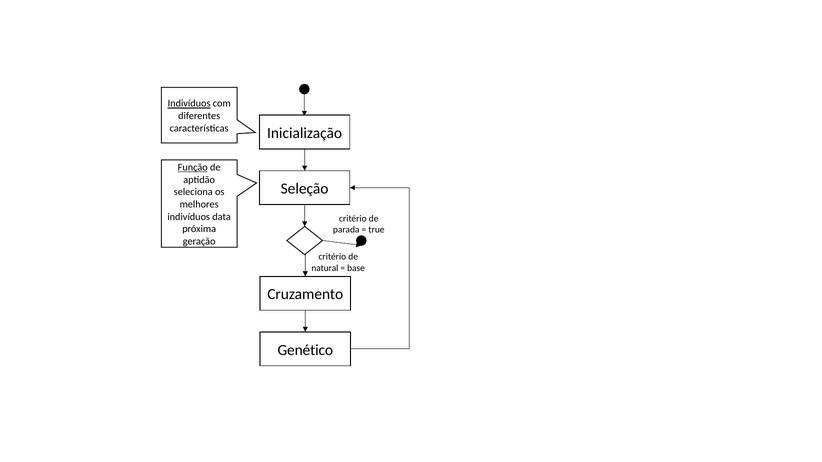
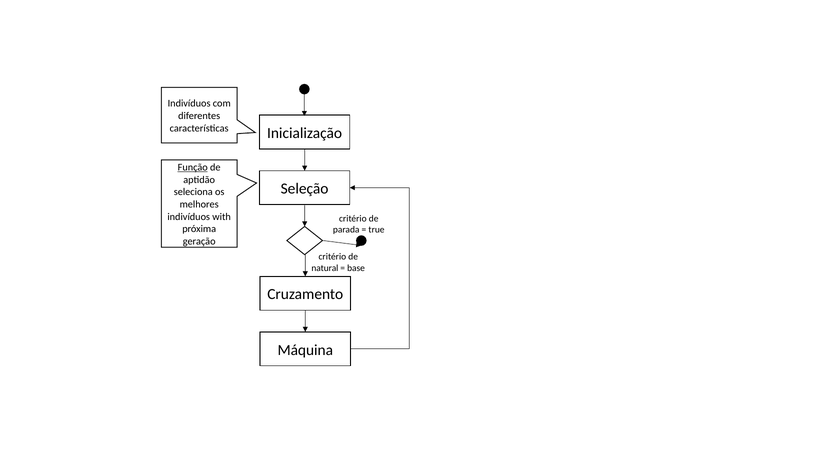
Indivíduos underline: present -> none (189, 104)
data: data -> with (222, 217)
Genético: Genético -> Máquina (305, 350)
